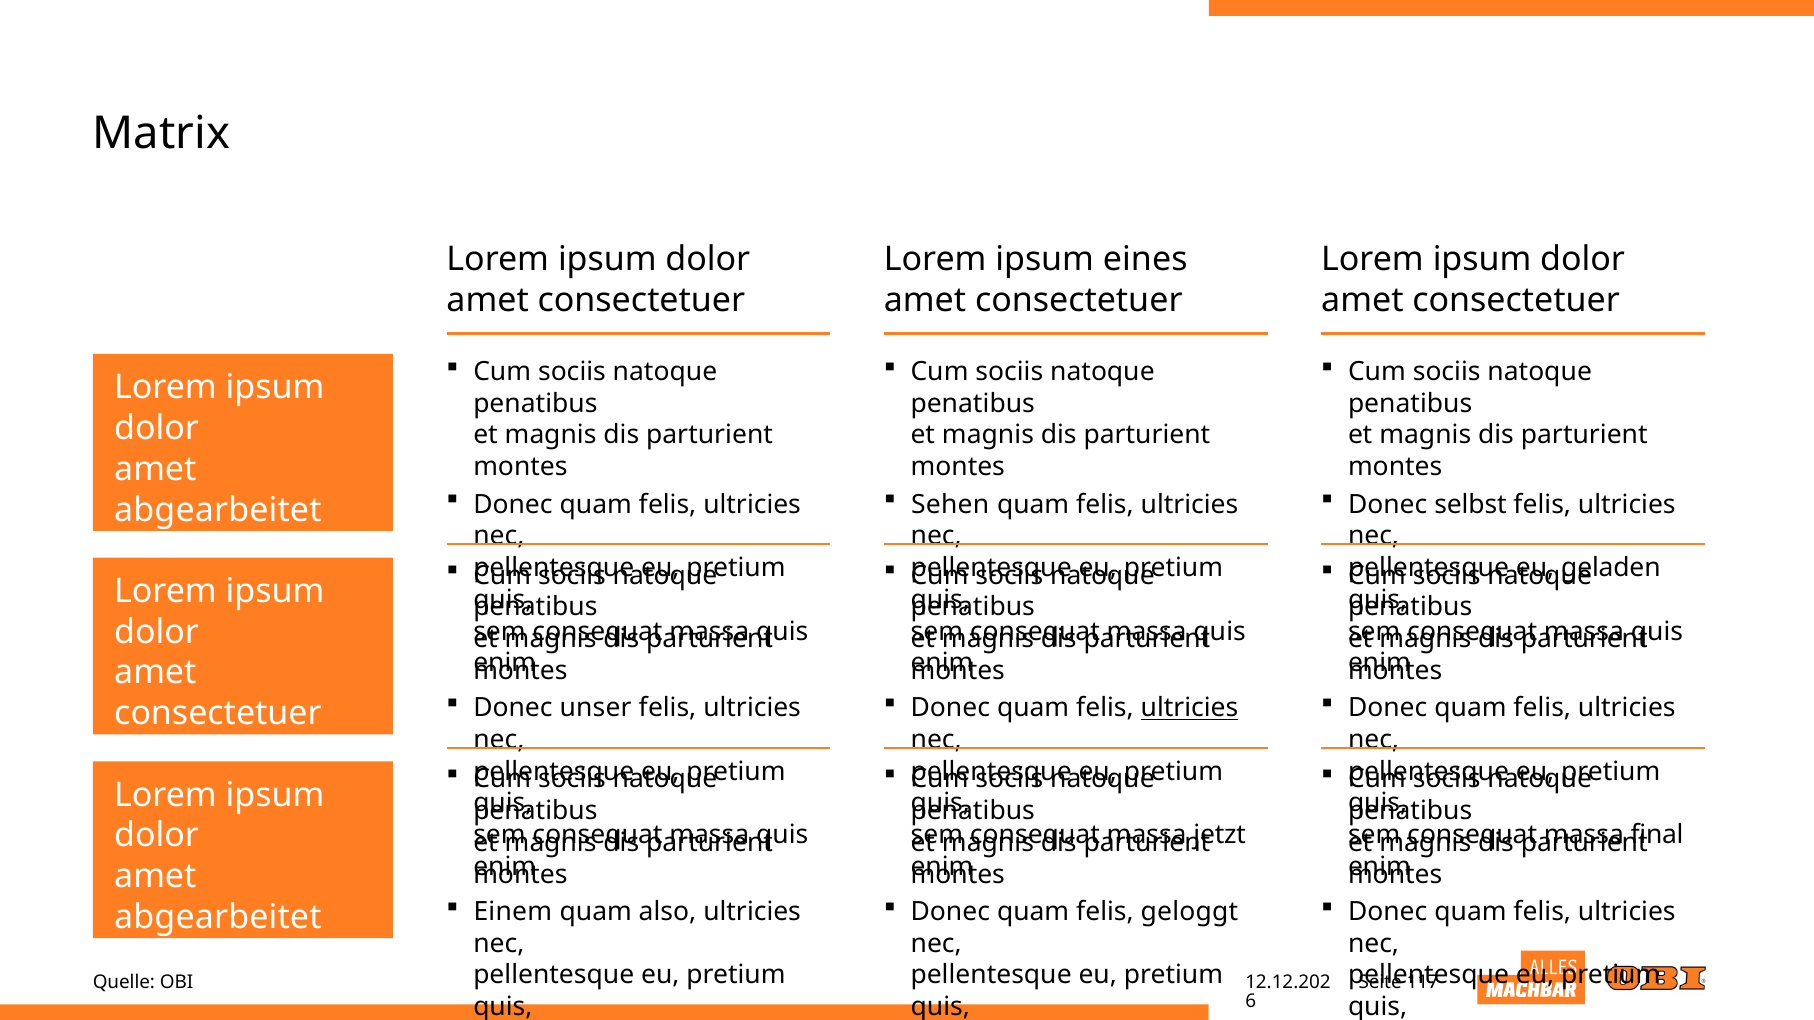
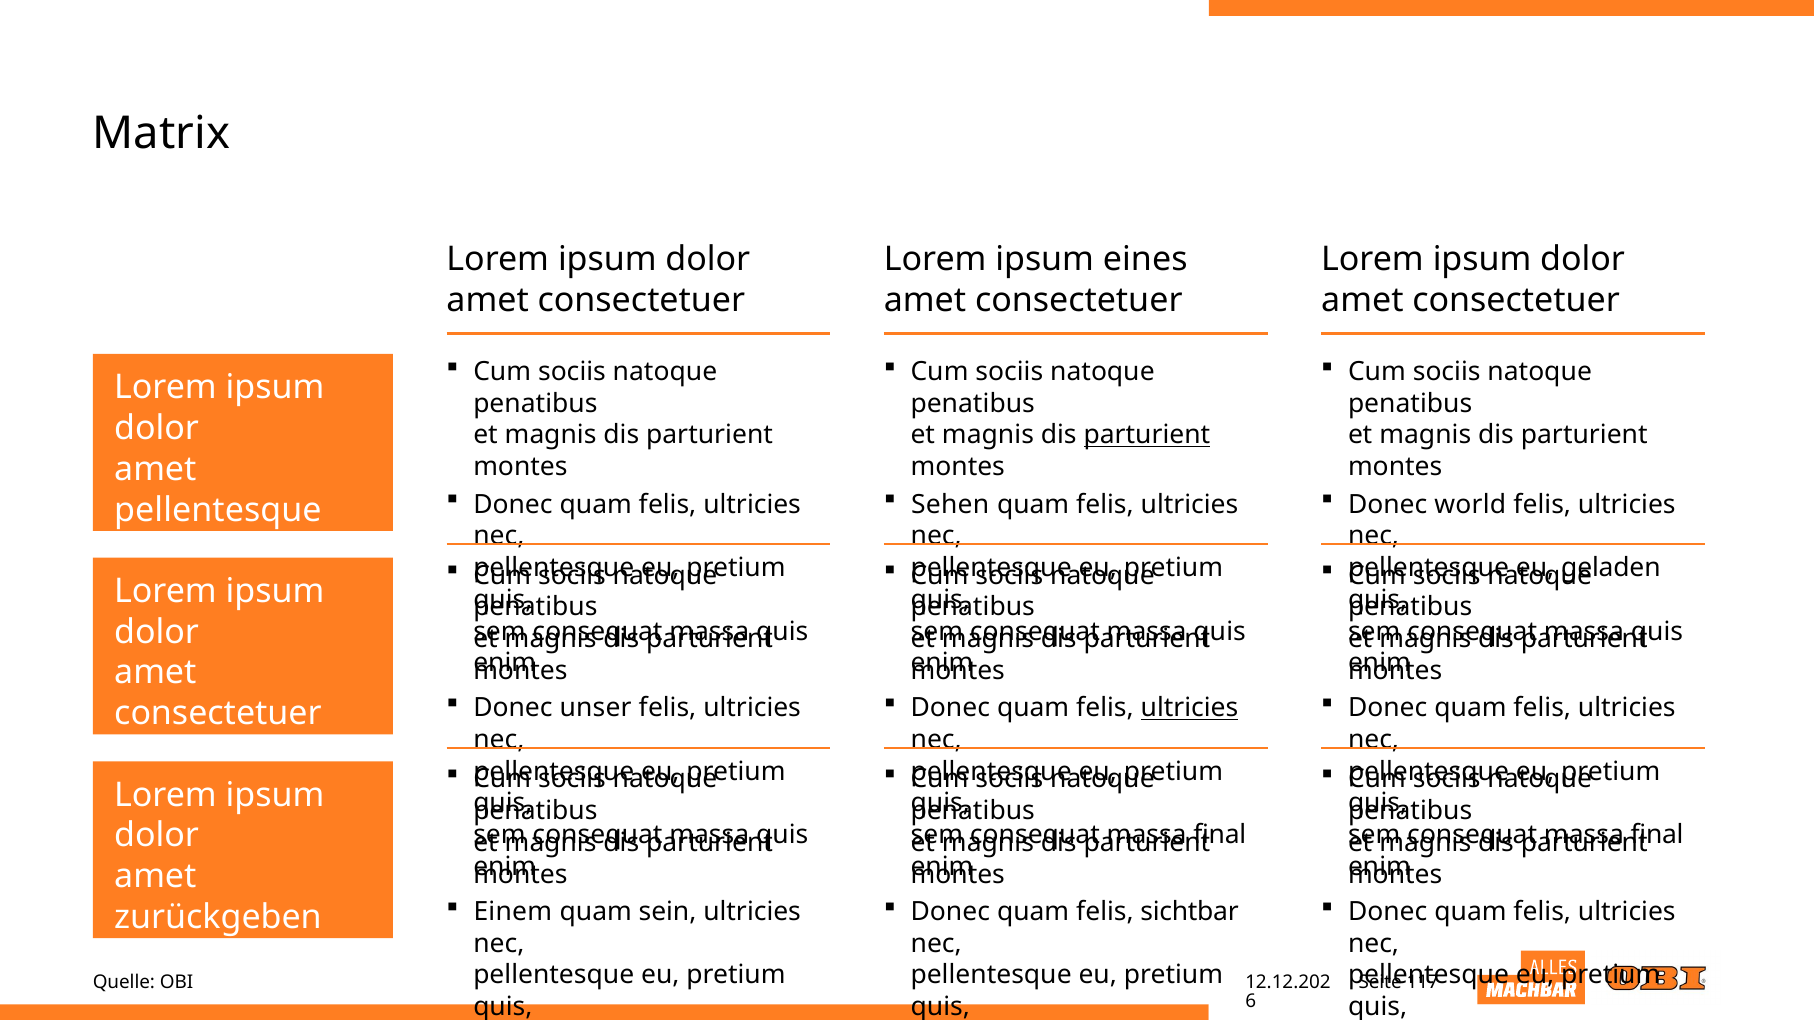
parturient underline: none -> present (1147, 435)
selbst: selbst -> world (1470, 505)
abgearbeitet: abgearbeitet -> pellentesque (218, 510)
jetzt: jetzt -> final (1220, 835)
also: also -> sein (668, 912)
geloggt: geloggt -> sichtbar (1190, 912)
abgearbeitet: abgearbeitet -> zurückgeben (218, 918)
